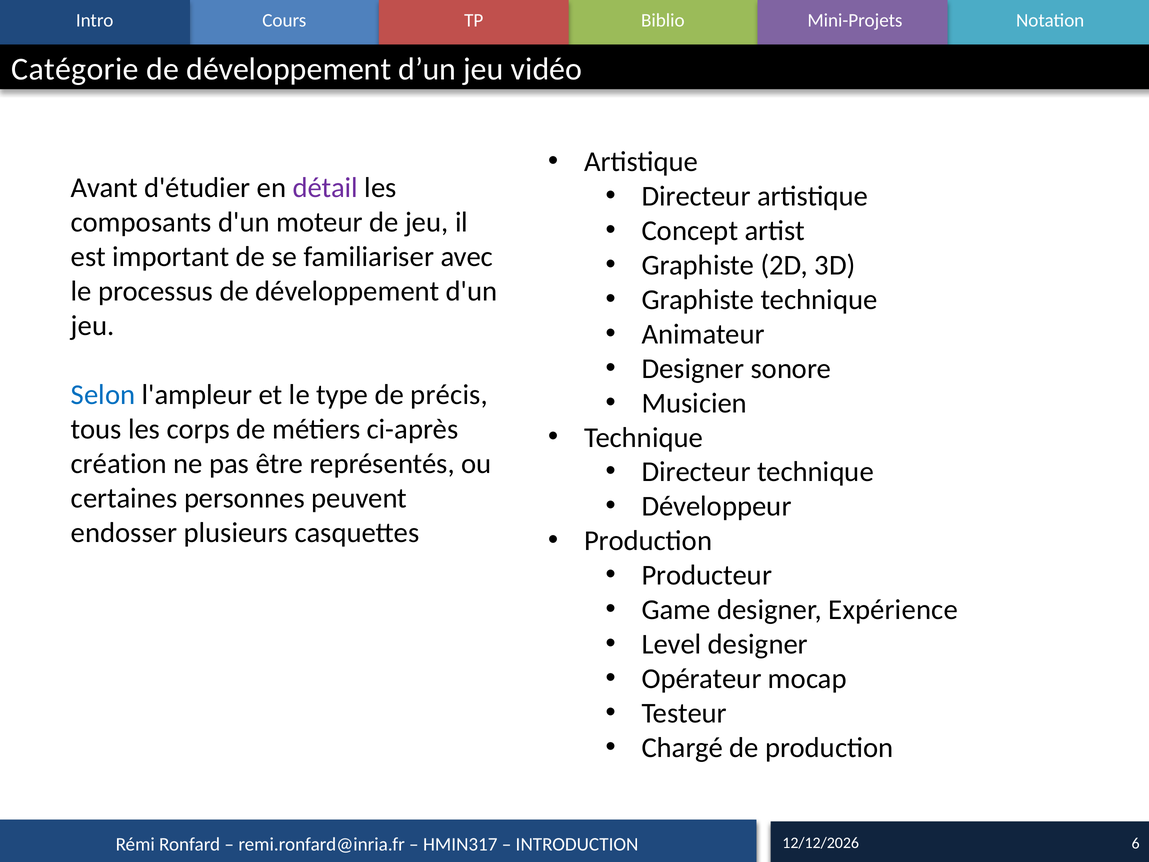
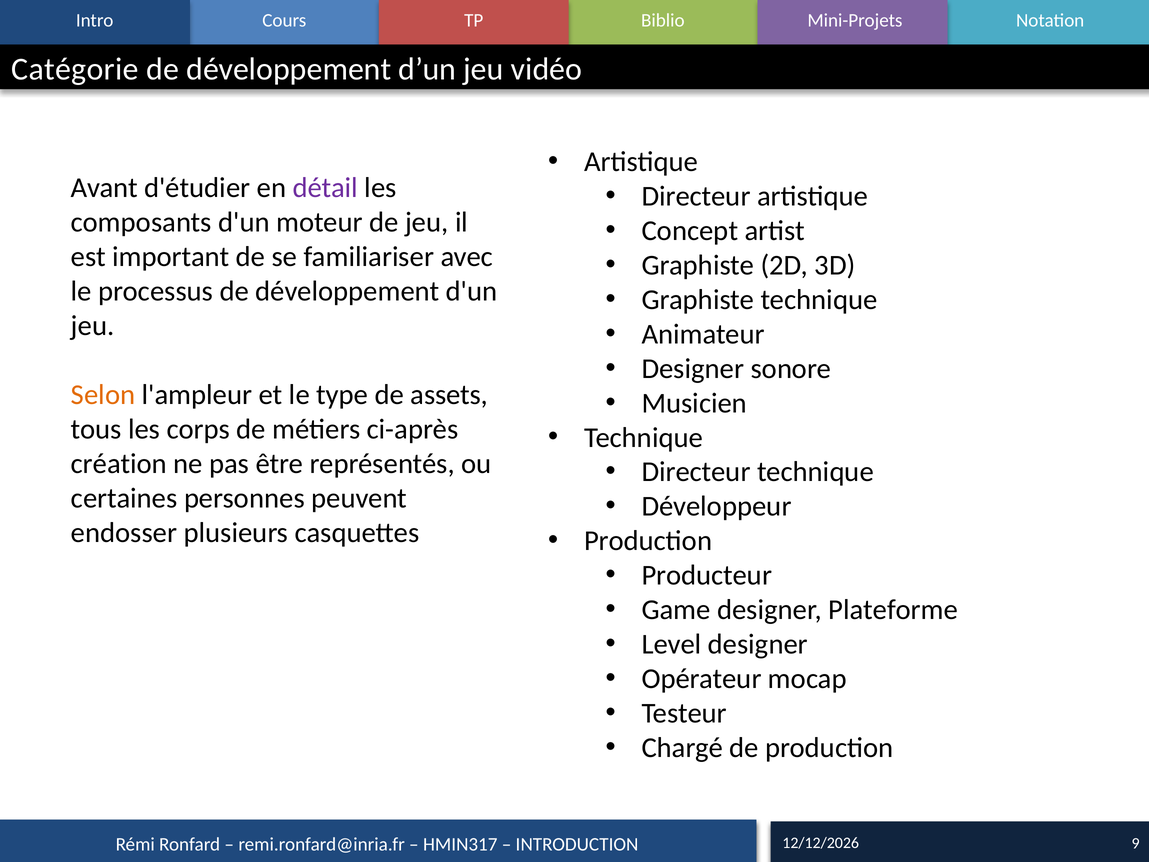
Selon colour: blue -> orange (103, 395)
précis: précis -> assets (449, 395)
Expérience: Expérience -> Plateforme (893, 610)
6: 6 -> 9 (1136, 843)
